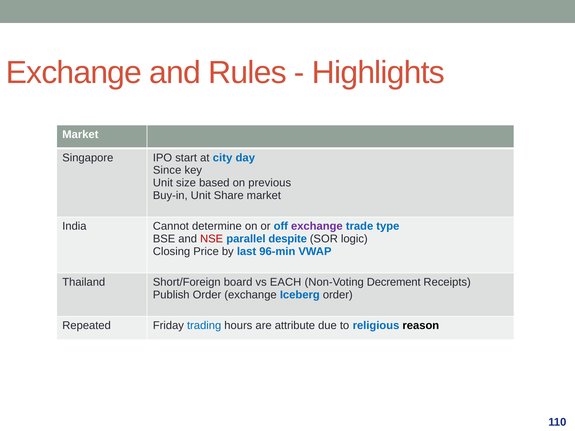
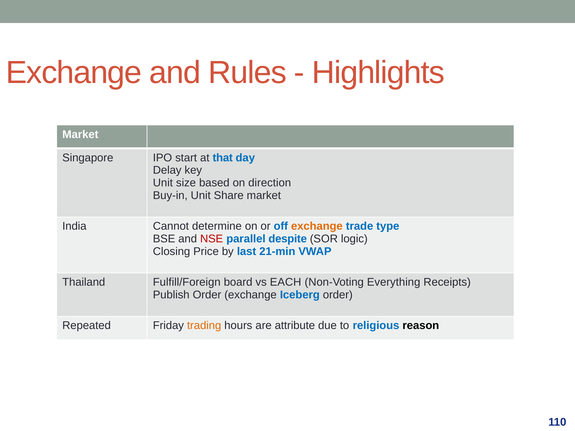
city: city -> that (223, 158)
Since: Since -> Delay (167, 170)
previous: previous -> direction (270, 183)
exchange colour: purple -> orange (317, 226)
96-min: 96-min -> 21-min (277, 251)
Short/Foreign: Short/Foreign -> Fulfill/Foreign (187, 282)
Decrement: Decrement -> Everything (394, 282)
trading colour: blue -> orange (204, 326)
